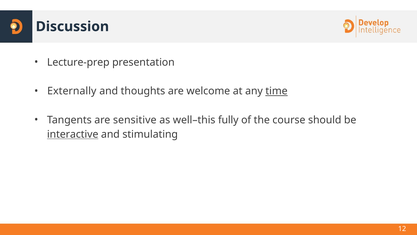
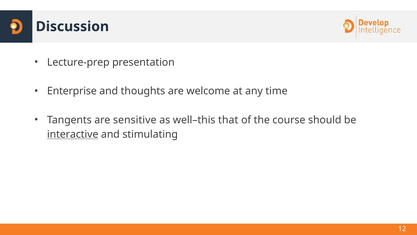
Externally: Externally -> Enterprise (72, 91)
time underline: present -> none (277, 91)
fully: fully -> that (228, 120)
